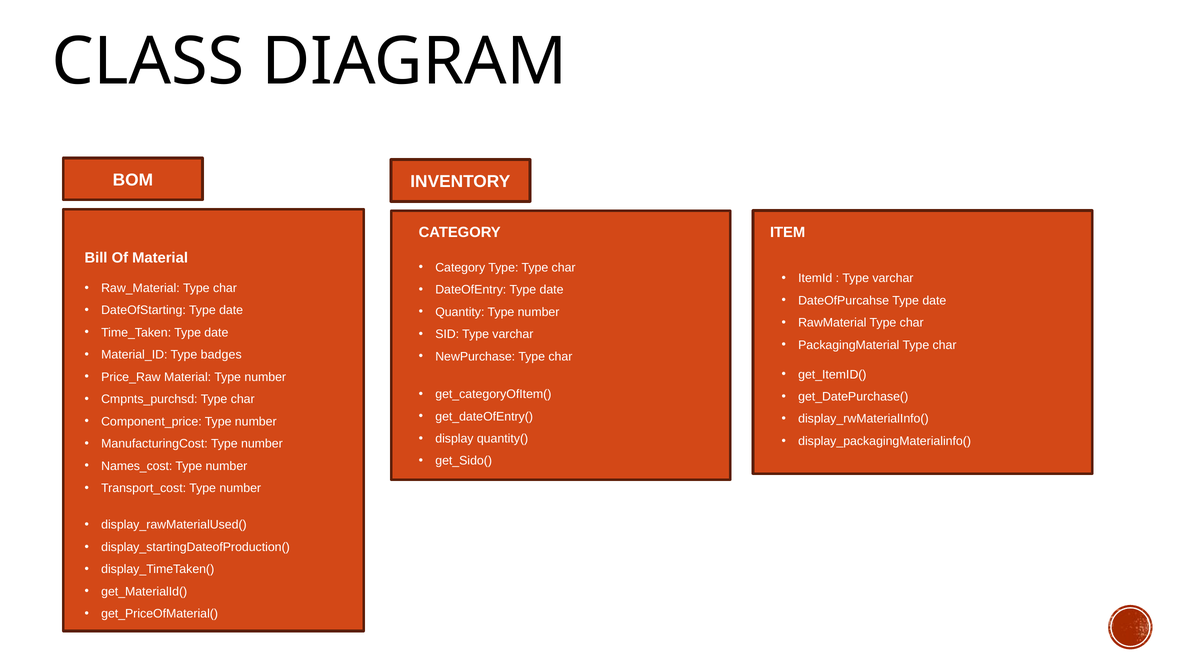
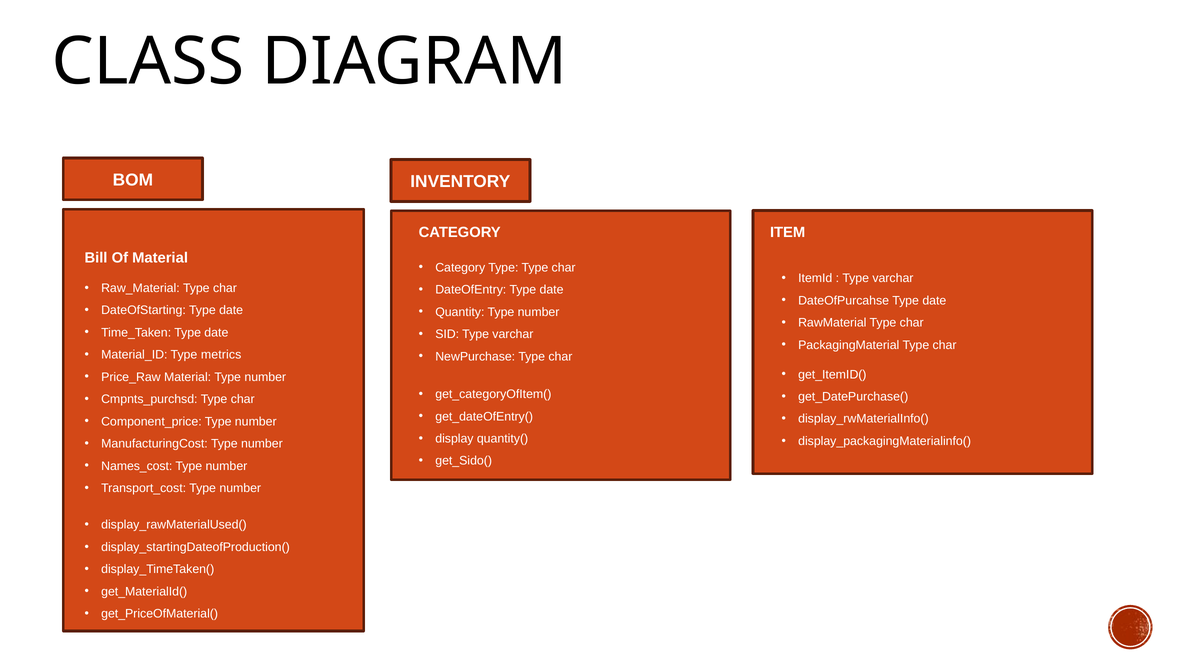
badges: badges -> metrics (221, 355)
